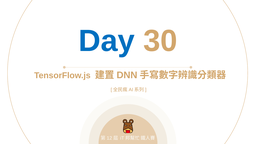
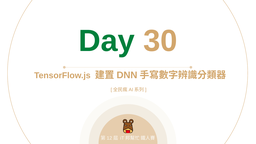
Day colour: blue -> green (107, 41)
